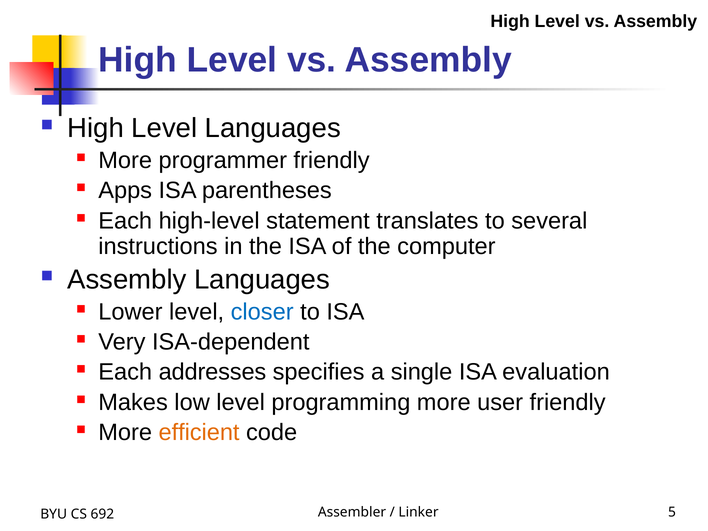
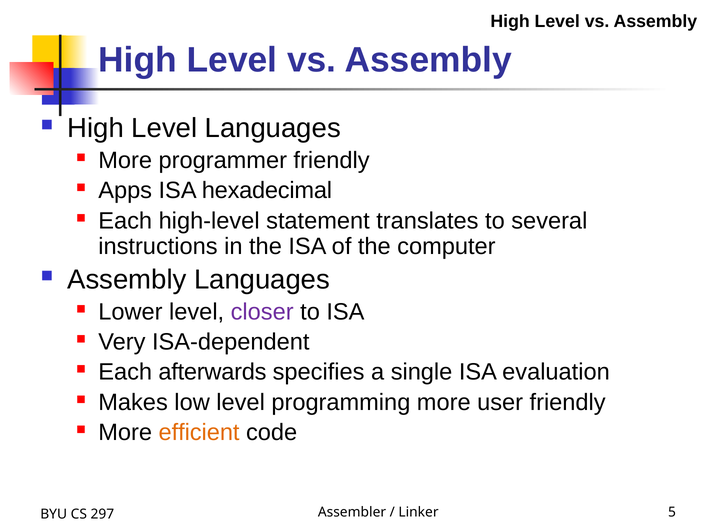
parentheses: parentheses -> hexadecimal (267, 191)
closer colour: blue -> purple (262, 312)
addresses: addresses -> afterwards (212, 372)
692: 692 -> 297 (102, 514)
